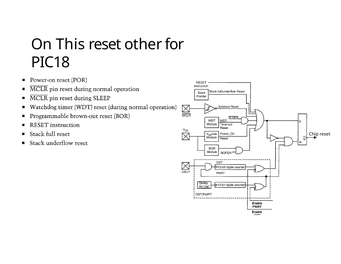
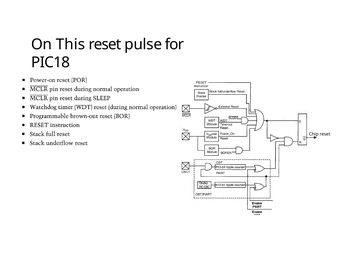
other: other -> pulse (143, 44)
